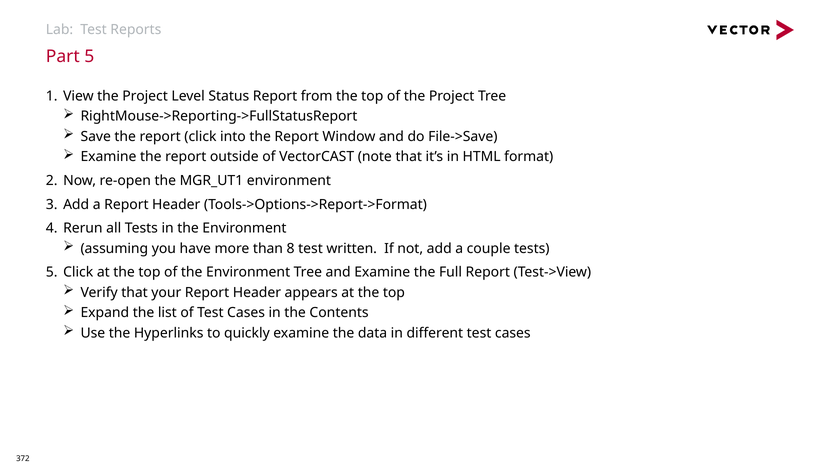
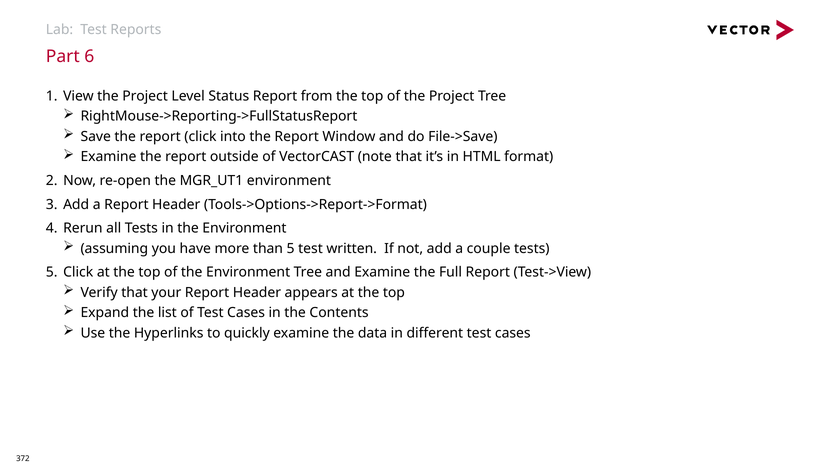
Part 5: 5 -> 6 (89, 56)
than 8: 8 -> 5 (291, 248)
